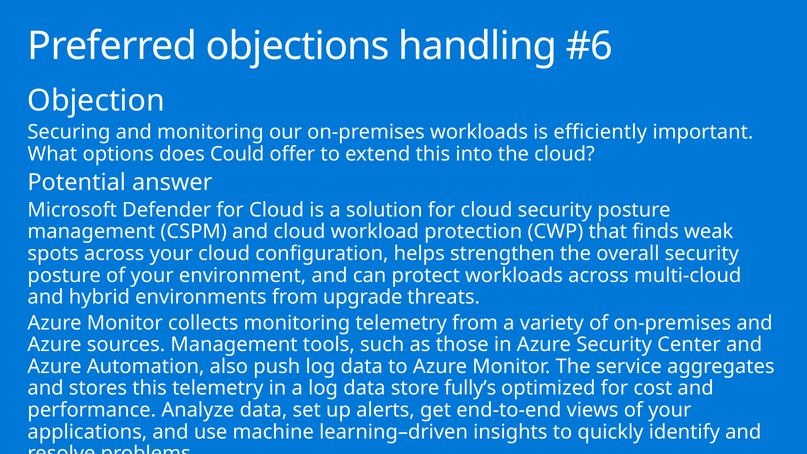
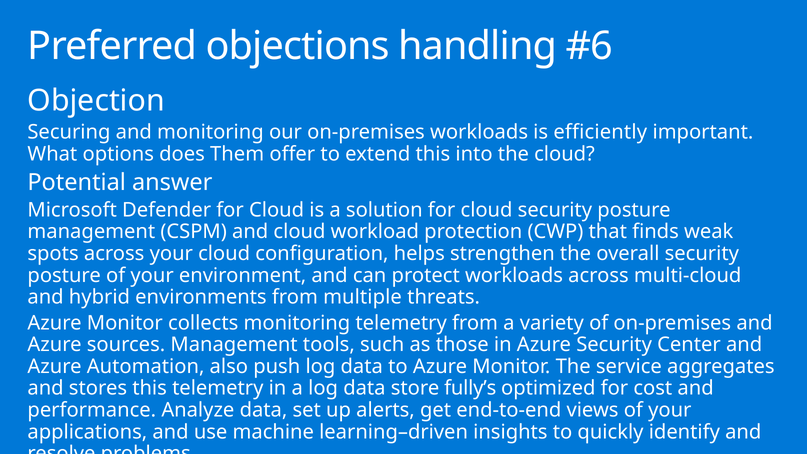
Could: Could -> Them (237, 154)
upgrade: upgrade -> multiple (363, 297)
